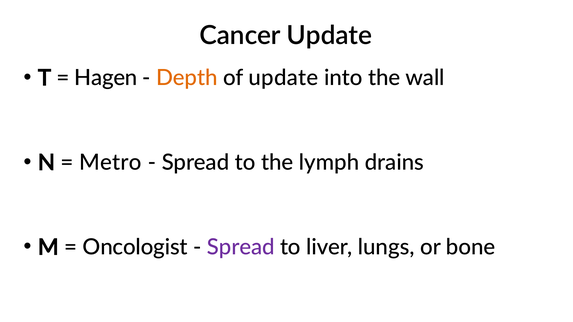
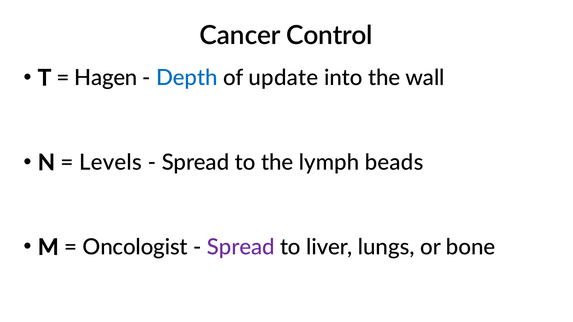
Cancer Update: Update -> Control (329, 35)
Depth colour: orange -> blue (187, 78)
Metro: Metro -> Levels (110, 163)
drains: drains -> beads (394, 163)
